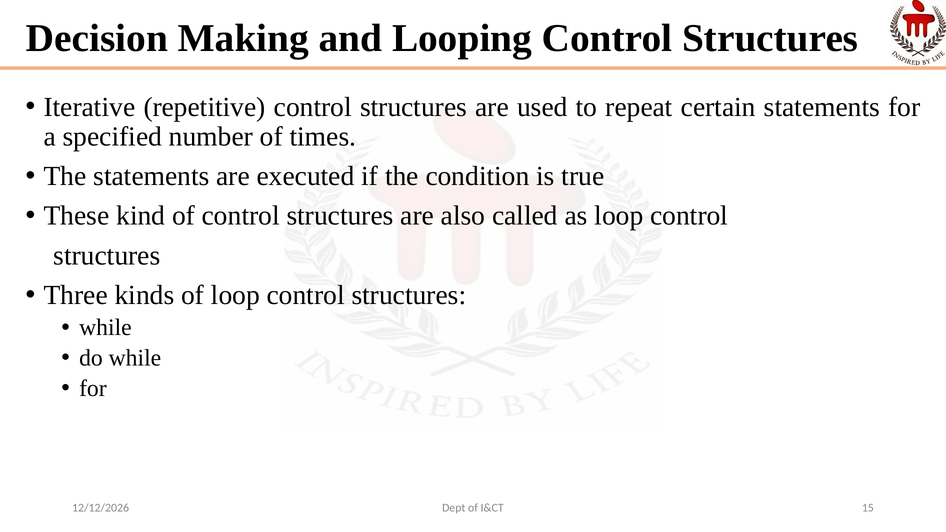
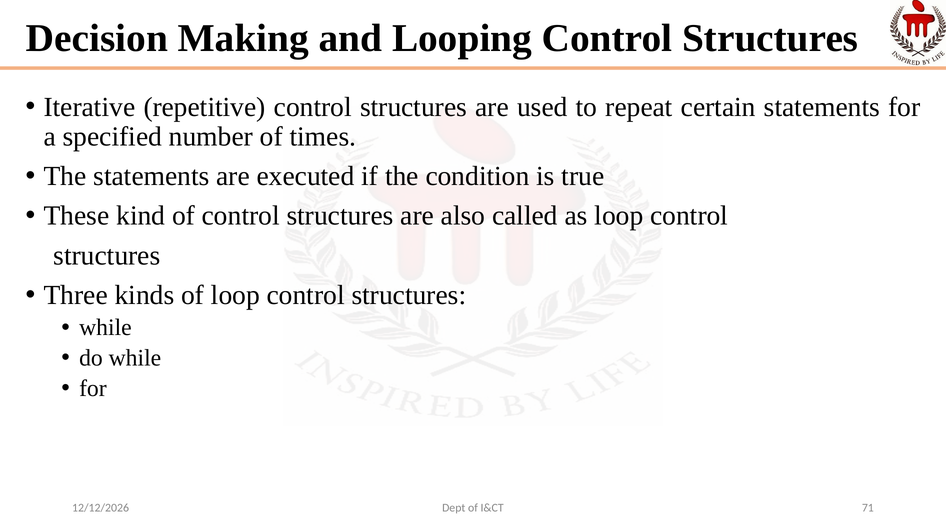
15: 15 -> 71 (868, 508)
